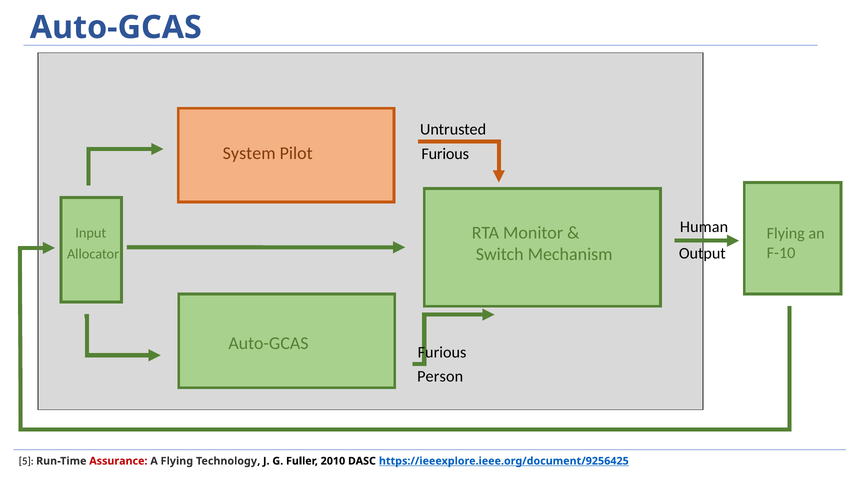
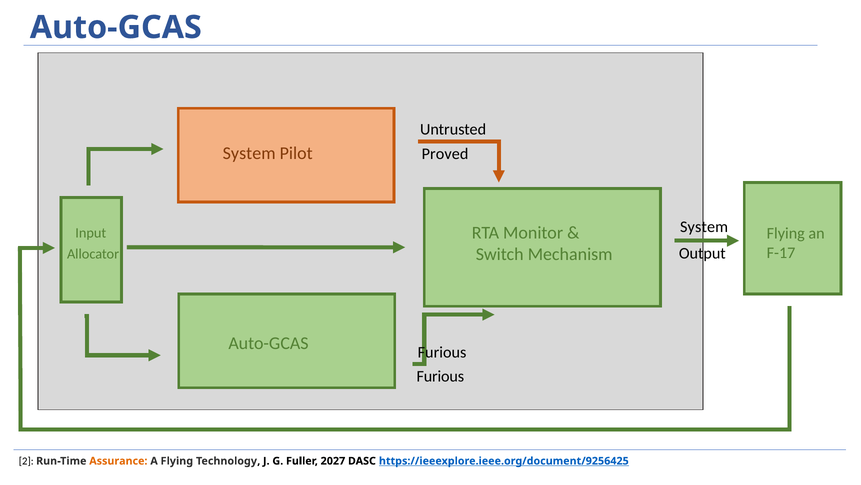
Furious: Furious -> Proved (445, 154)
Human: Human -> System (704, 226)
F-10: F-10 -> F-17 (781, 253)
Person: Person -> Furious (440, 376)
5: 5 -> 2 (26, 460)
Assurance colour: red -> orange (118, 460)
2010: 2010 -> 2027 (333, 460)
